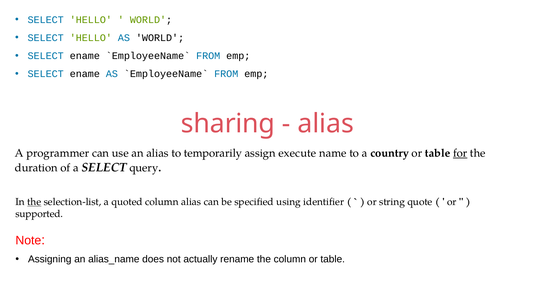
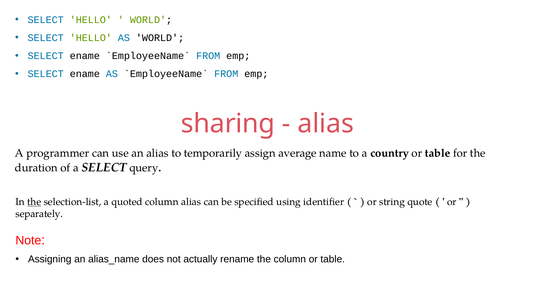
execute: execute -> average (298, 153)
for underline: present -> none (460, 153)
supported: supported -> separately (39, 214)
